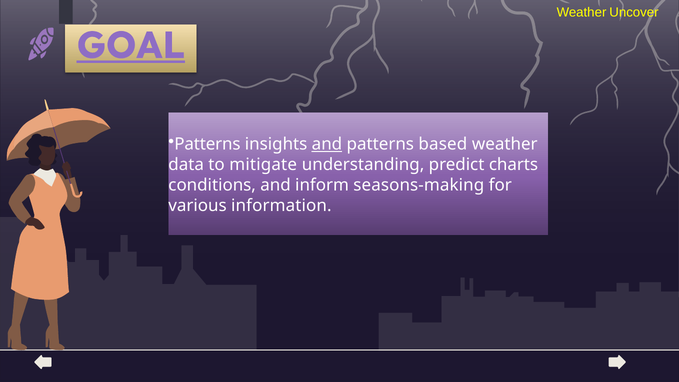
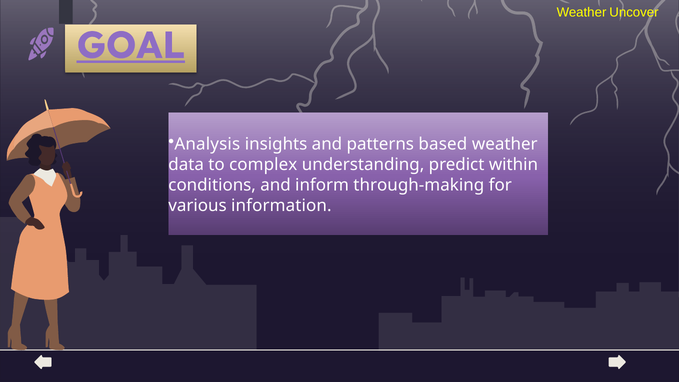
Patterns: Patterns -> Analysis (207, 144)
and underline: present -> none (327, 144)
mitigate: mitigate -> complex (263, 165)
charts: charts -> within (513, 165)
seasons-making: seasons-making -> through-making (419, 185)
